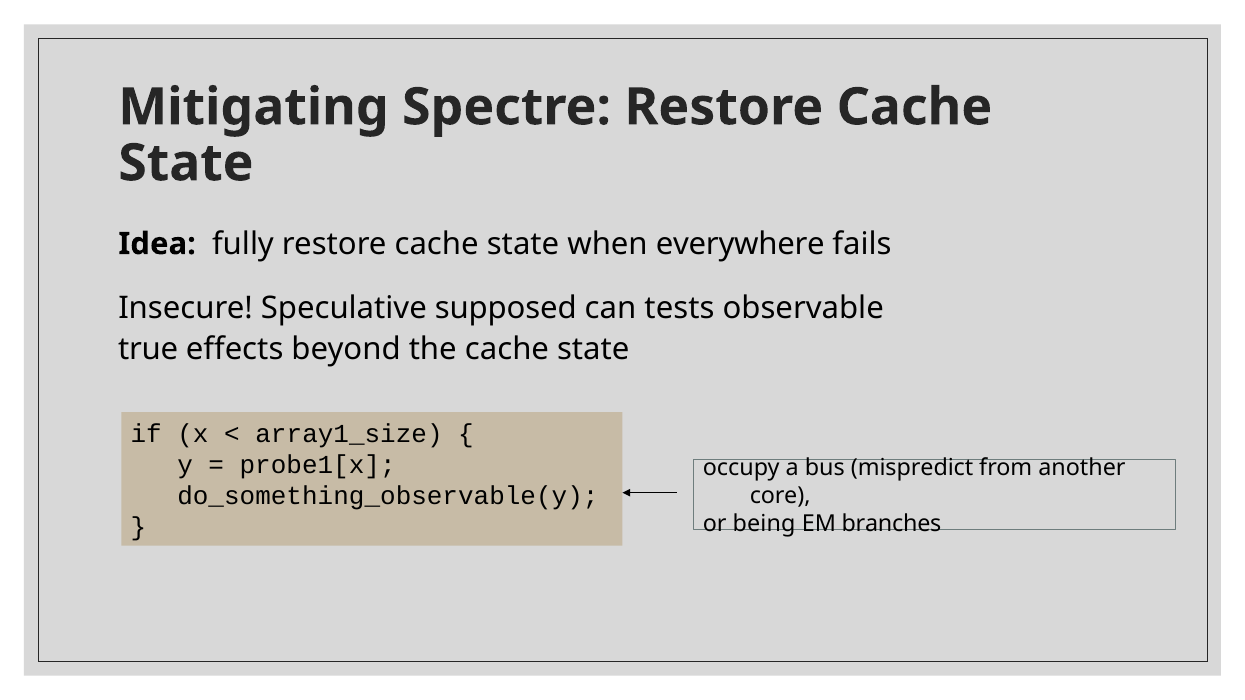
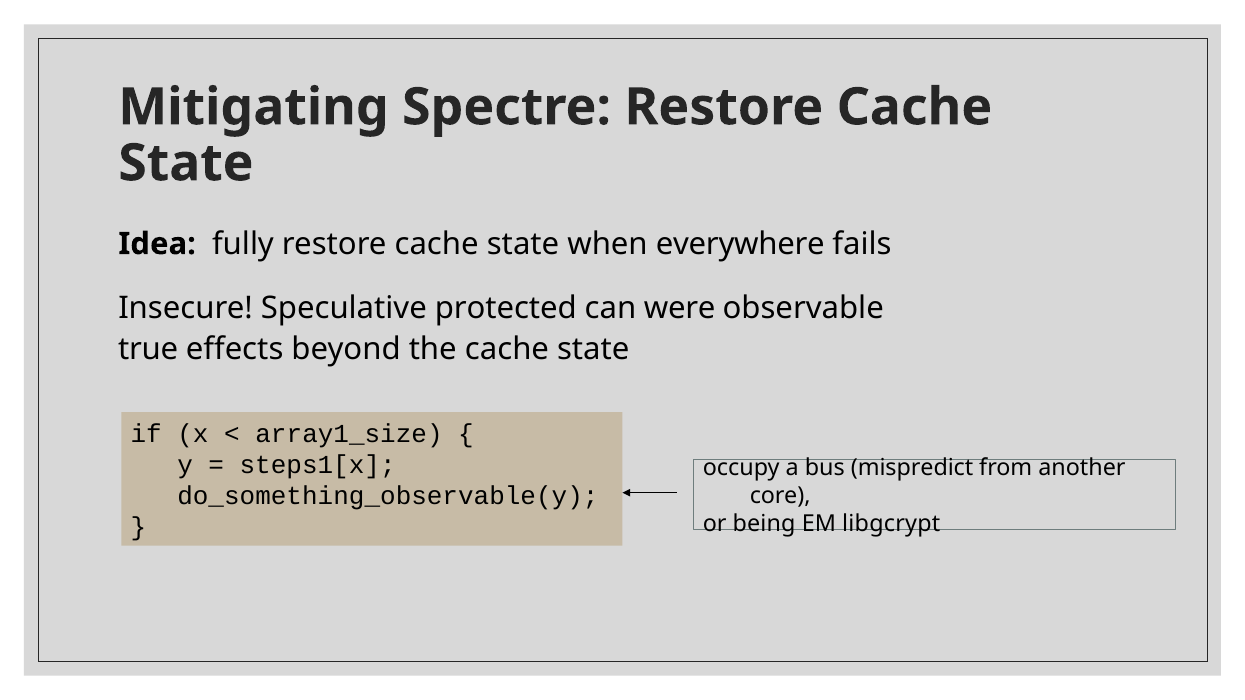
supposed: supposed -> protected (506, 308)
tests: tests -> were (680, 308)
probe1[x: probe1[x -> steps1[x (318, 465)
branches: branches -> libgcrypt (891, 524)
